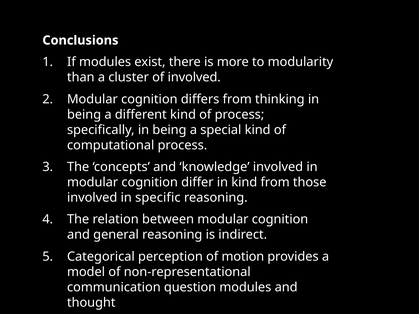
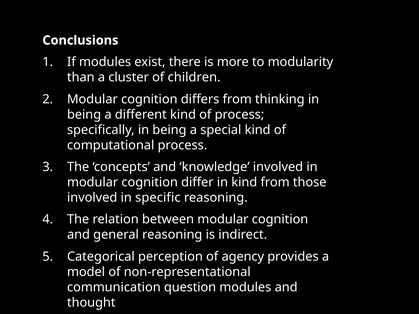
of involved: involved -> children (194, 77)
motion: motion -> agency (243, 257)
